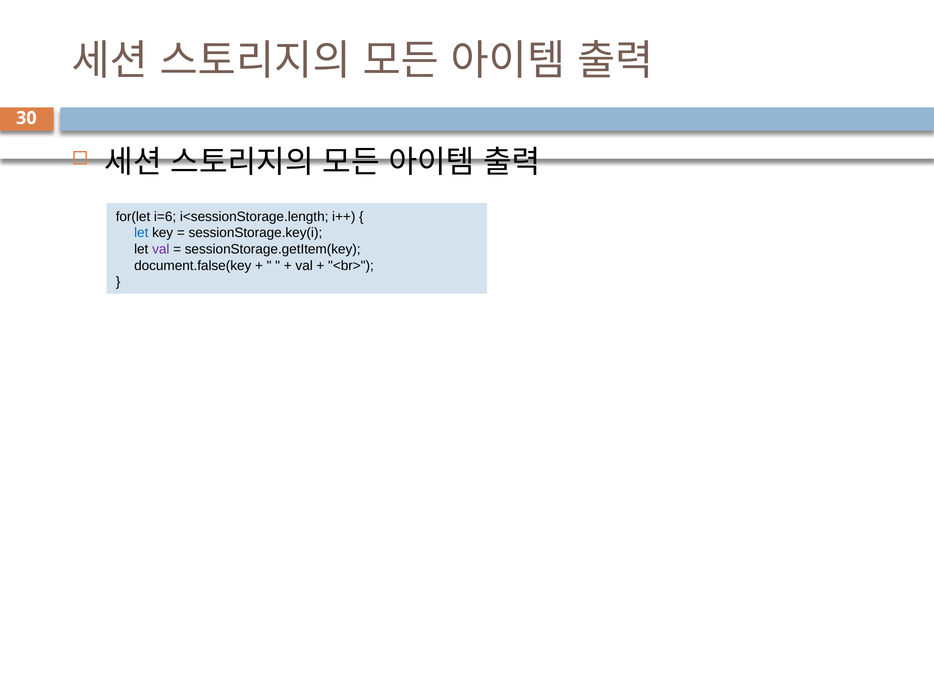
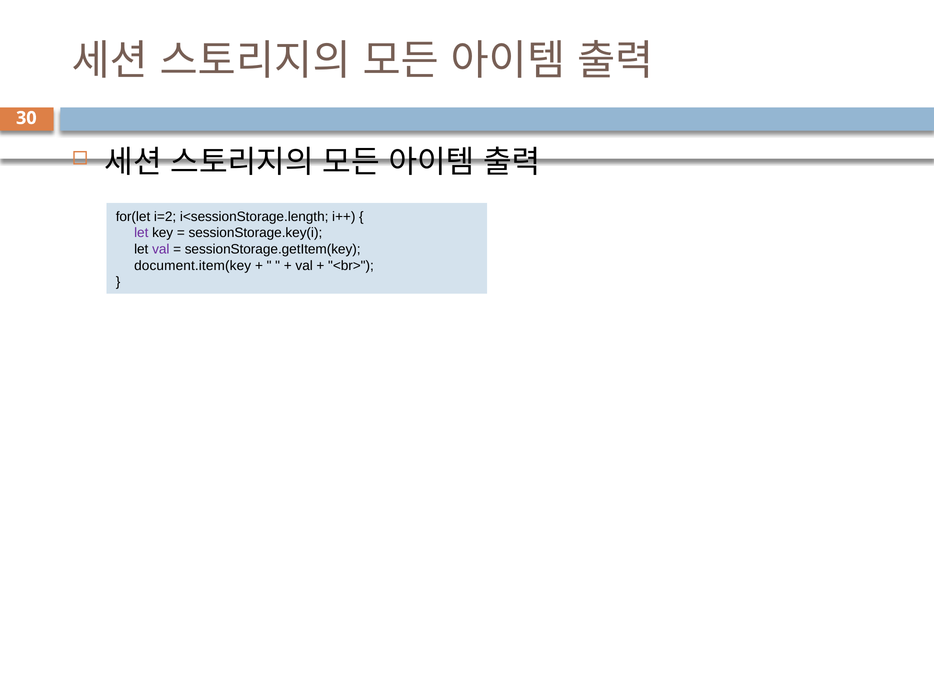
i=6: i=6 -> i=2 (165, 217)
let colour: blue -> purple (141, 233)
document.false(key: document.false(key -> document.item(key (193, 266)
